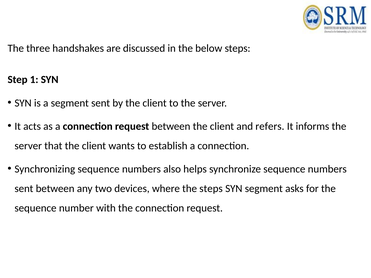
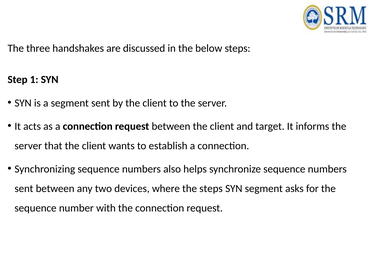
refers: refers -> target (270, 126)
